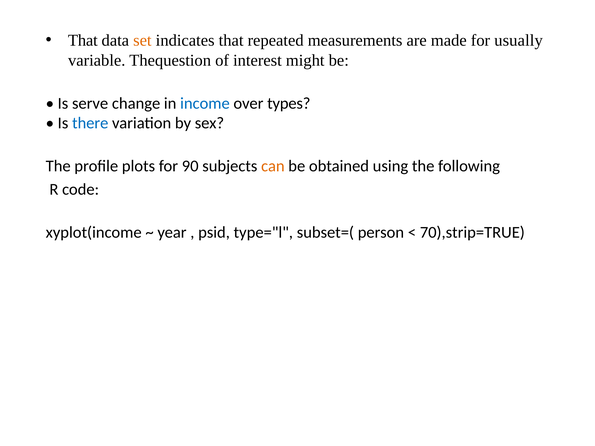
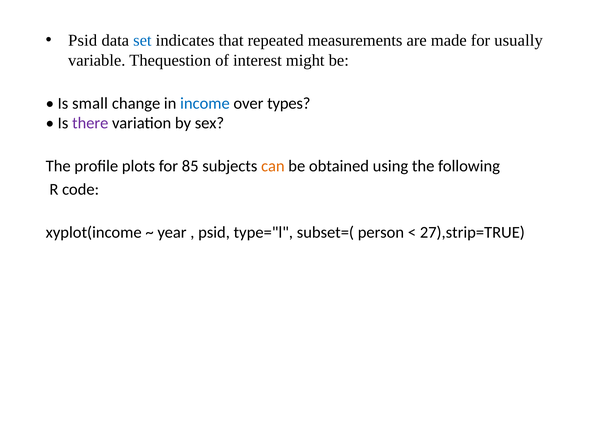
That: That -> Psid (83, 40)
set colour: orange -> blue (142, 40)
serve: serve -> small (90, 103)
there colour: blue -> purple (90, 123)
90: 90 -> 85 (190, 166)
70),strip=TRUE: 70),strip=TRUE -> 27),strip=TRUE (472, 232)
